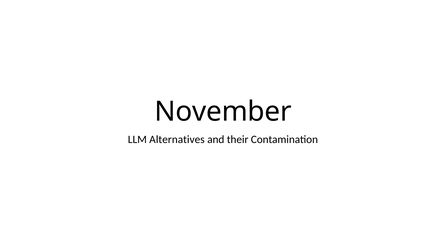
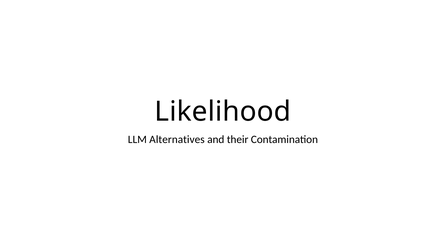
November: November -> Likelihood (223, 111)
